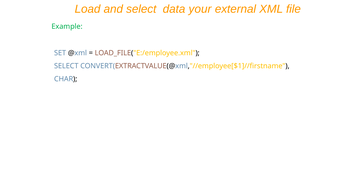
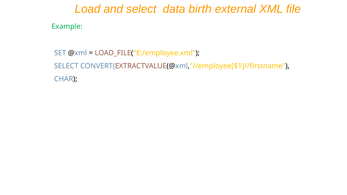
your: your -> birth (200, 9)
